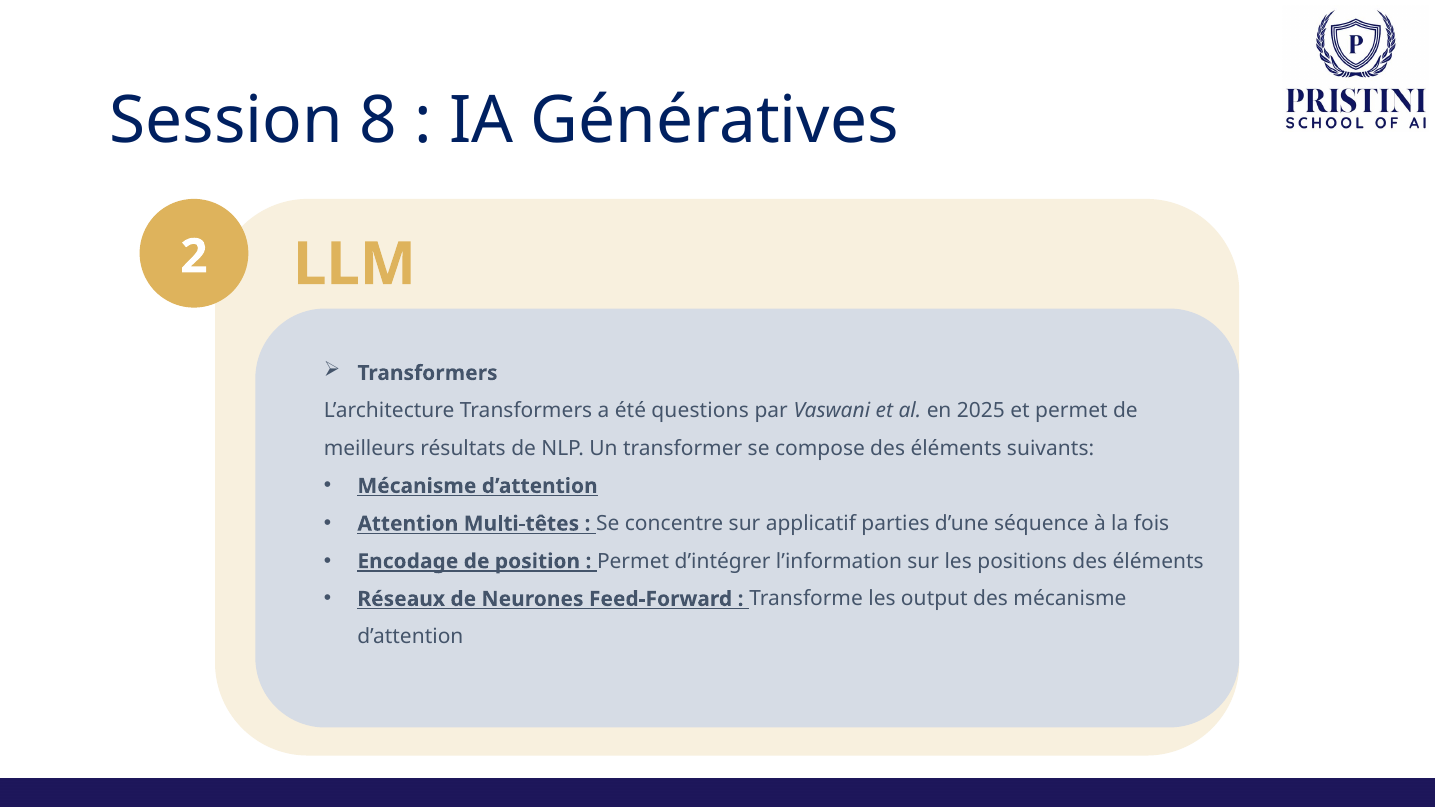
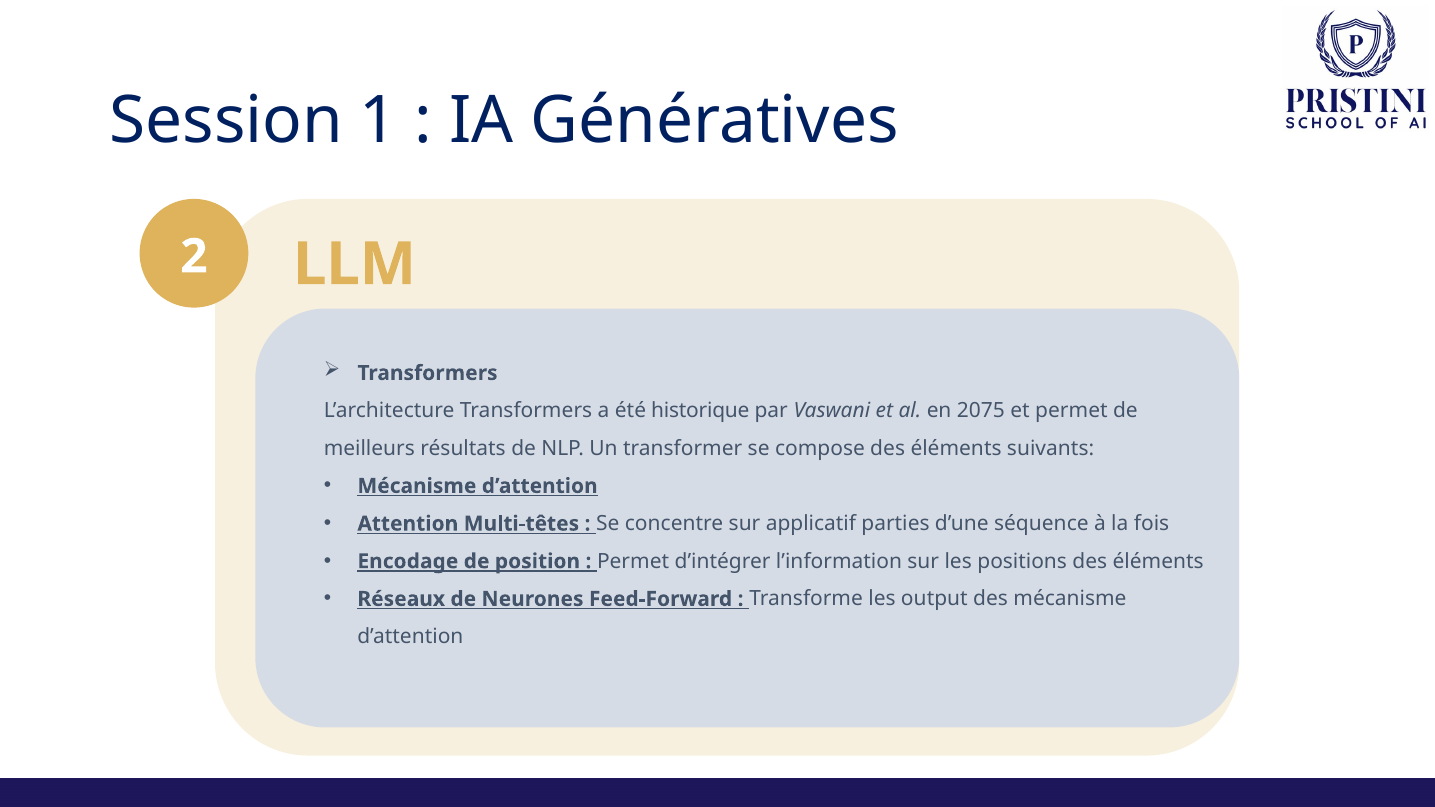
8: 8 -> 1 (379, 121)
questions: questions -> historique (700, 411)
2025: 2025 -> 2075 (981, 411)
